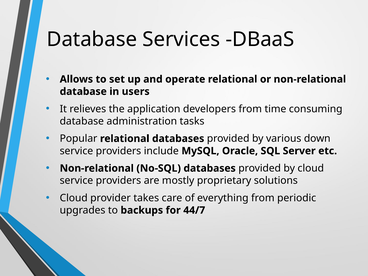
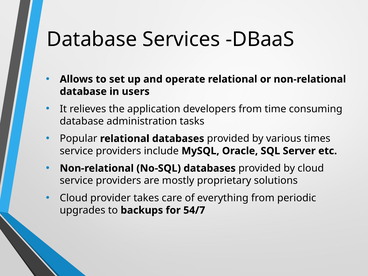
down: down -> times (317, 139)
44/7: 44/7 -> 54/7 (194, 210)
